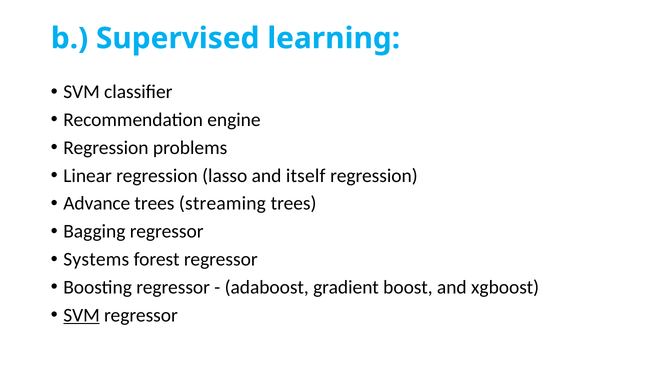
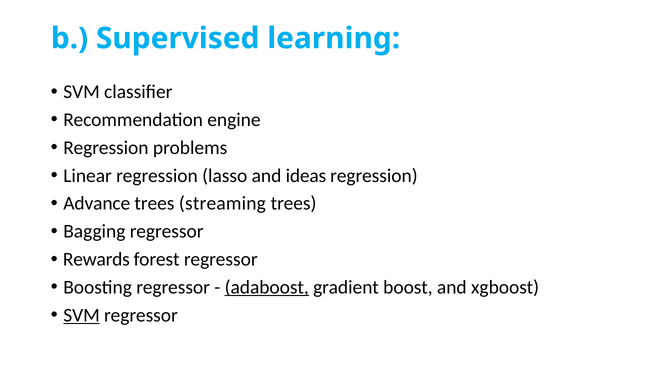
itself: itself -> ideas (306, 176)
Systems: Systems -> Rewards (96, 259)
adaboost underline: none -> present (267, 287)
